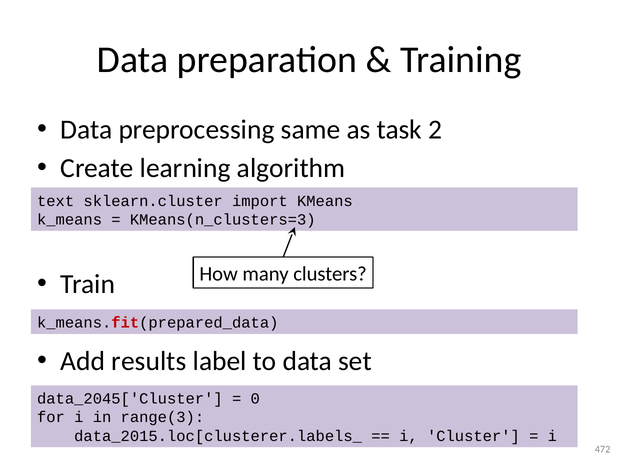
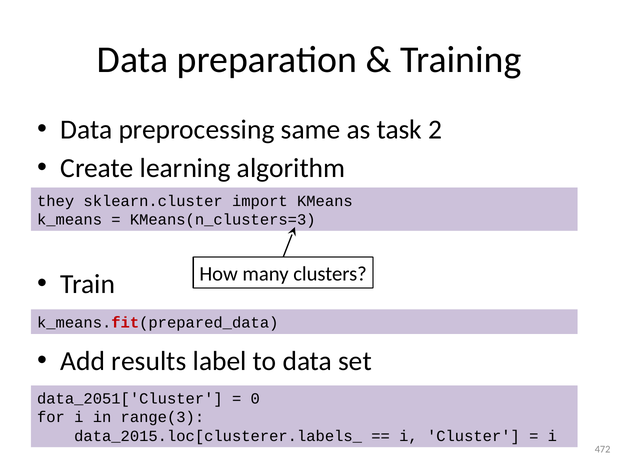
text: text -> they (56, 201)
data_2045['Cluster: data_2045['Cluster -> data_2051['Cluster (130, 399)
